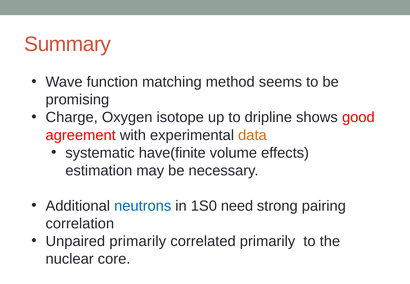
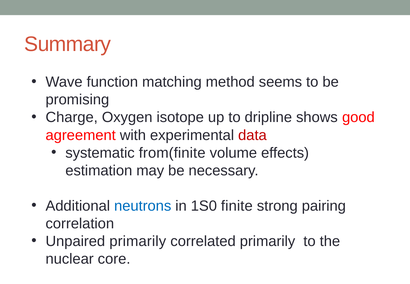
data colour: orange -> red (252, 135)
have(finite: have(finite -> from(finite (172, 153)
need: need -> finite (237, 206)
